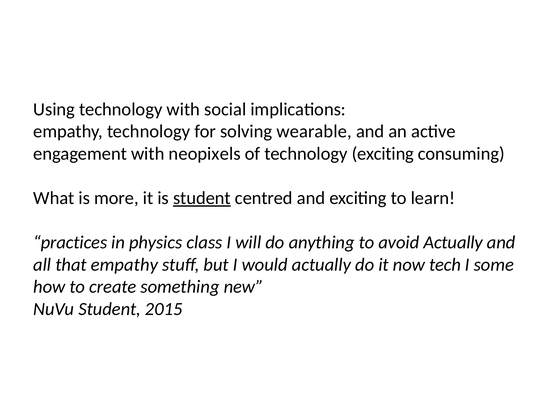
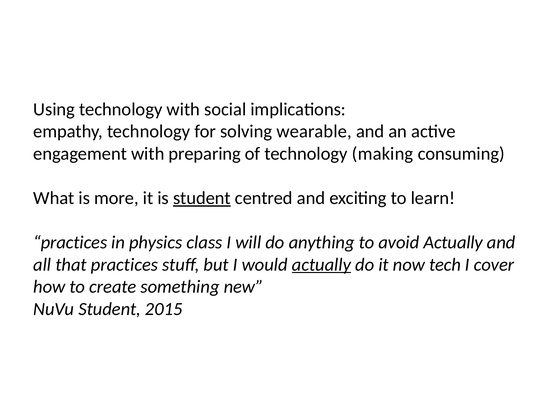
neopixels: neopixels -> preparing (205, 154)
technology exciting: exciting -> making (383, 154)
that empathy: empathy -> practices (125, 265)
actually underline: none -> present (321, 265)
some: some -> cover (494, 265)
